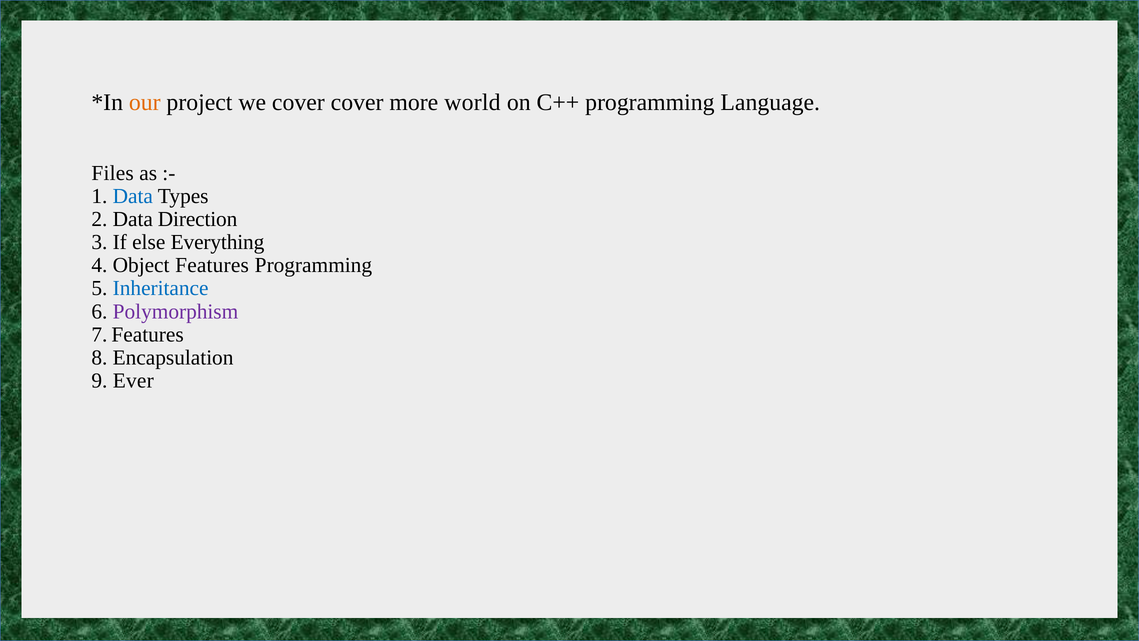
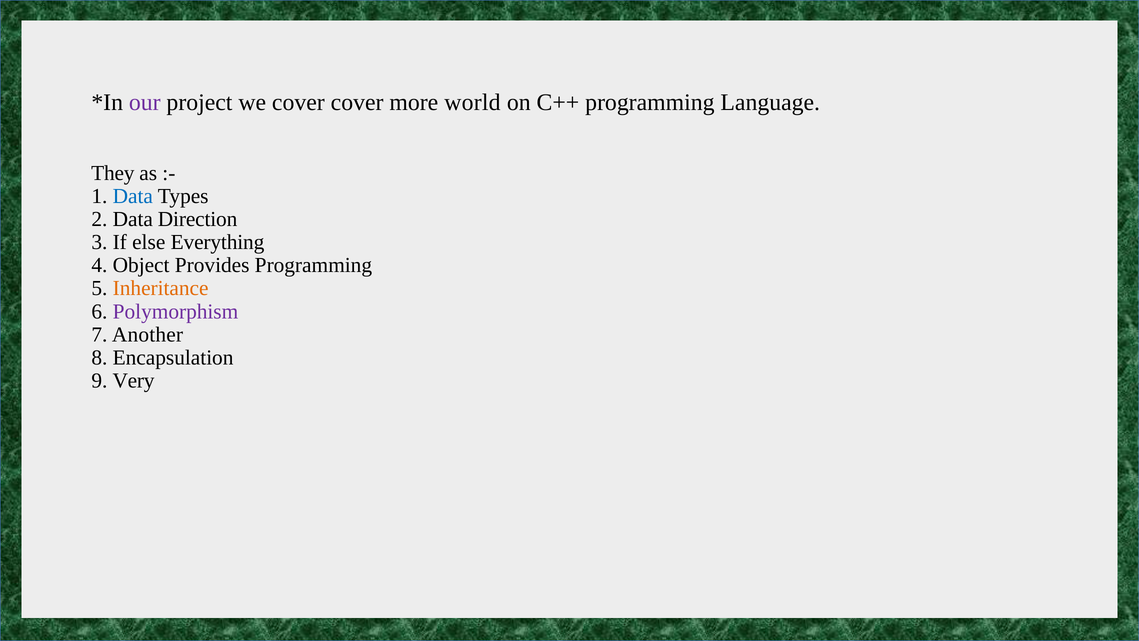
our colour: orange -> purple (145, 102)
Files: Files -> They (113, 173)
Object Features: Features -> Provides (212, 265)
Inheritance colour: blue -> orange (161, 288)
7 Features: Features -> Another (147, 334)
Ever: Ever -> Very (134, 381)
